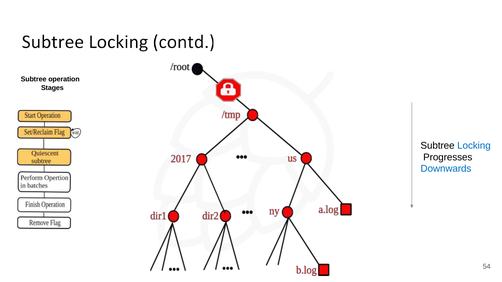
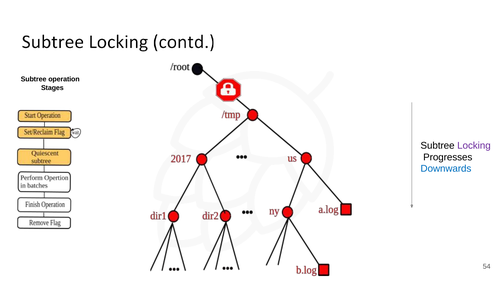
Locking colour: blue -> purple (474, 146)
